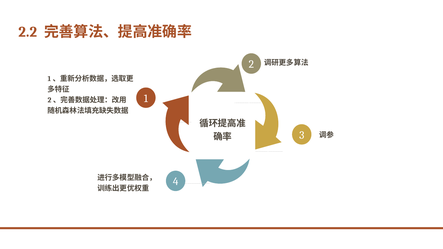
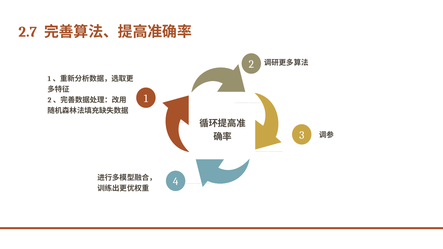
2.2: 2.2 -> 2.7 (28, 32)
